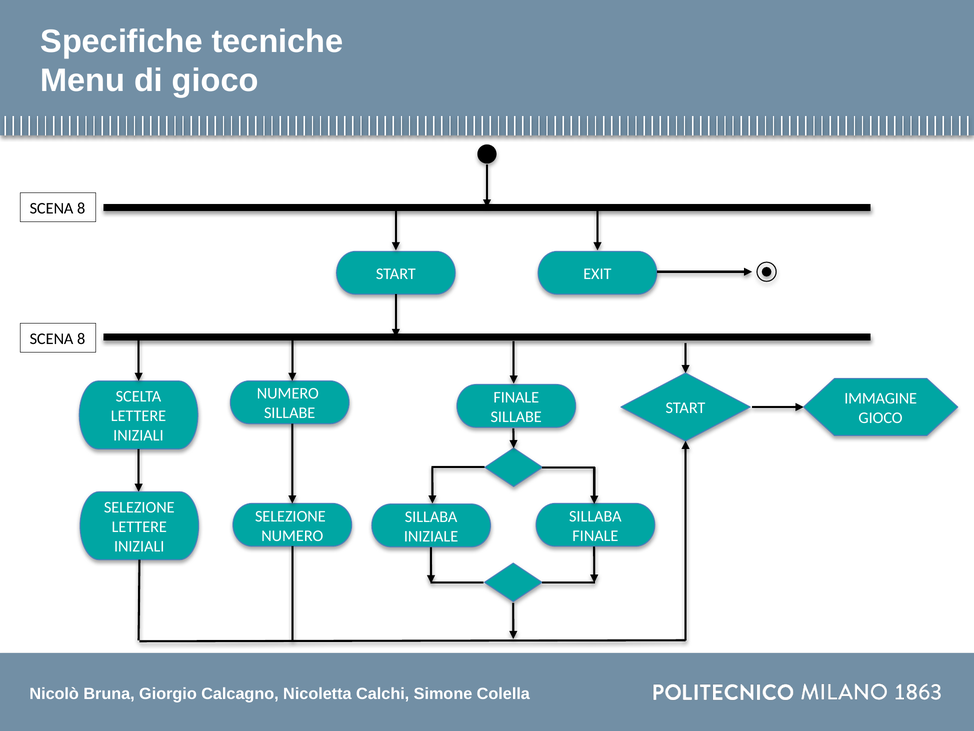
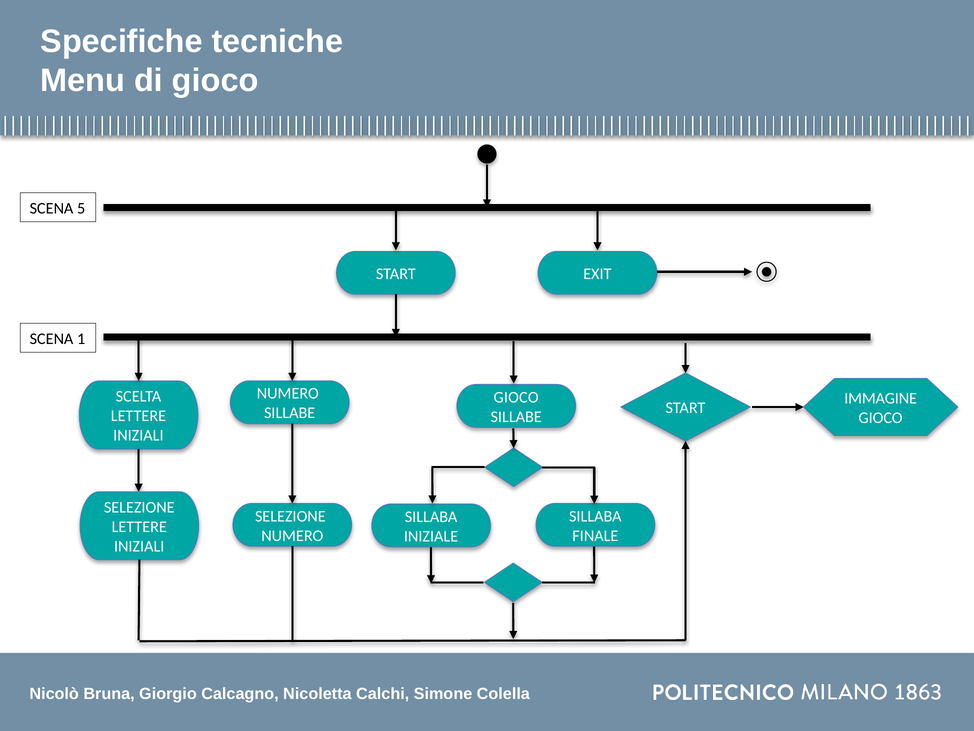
8: 8 -> 5 (81, 208)
8: 8 -> 1 (81, 339)
FINALE: FINALE -> GIOCO (516, 397)
